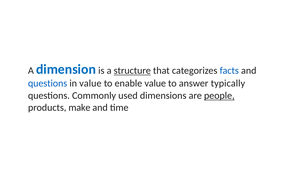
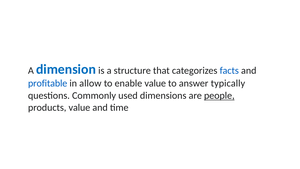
structure underline: present -> none (132, 71)
questions: questions -> profitable (48, 83)
in value: value -> allow (90, 83)
products make: make -> value (79, 108)
